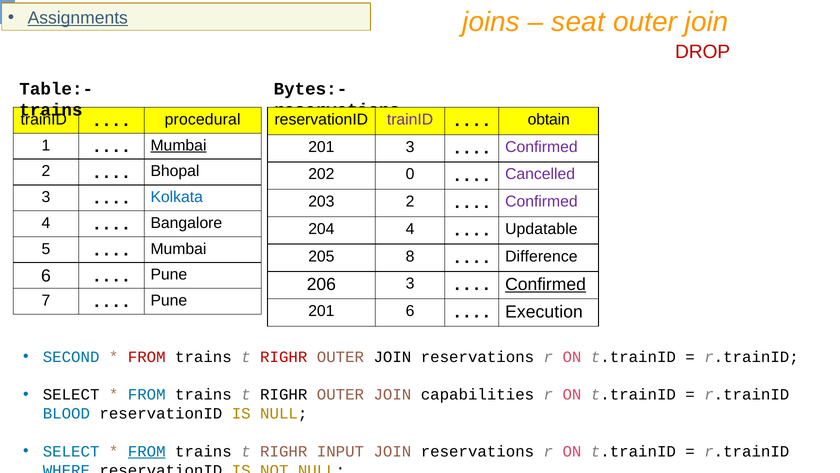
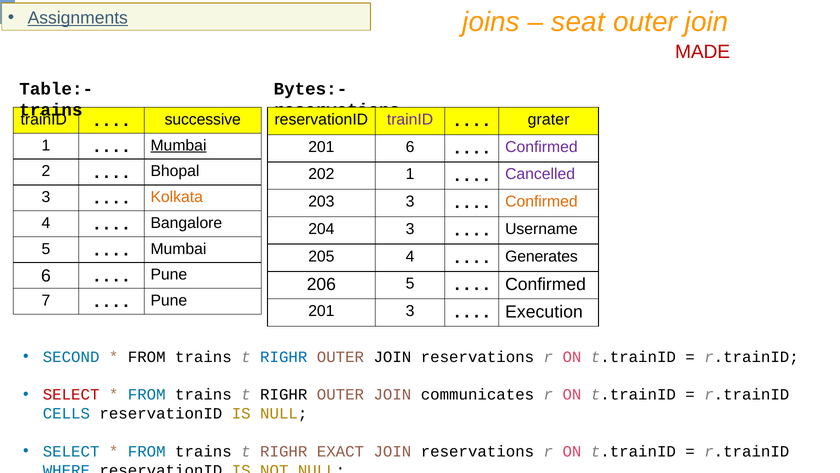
DROP: DROP -> MADE (703, 52)
procedural: procedural -> successive (203, 119)
obtain: obtain -> grater (549, 119)
201 3: 3 -> 6 (410, 147)
202 0: 0 -> 1 (410, 174)
Kolkata colour: blue -> orange (177, 197)
203 2: 2 -> 3 (410, 201)
Confirmed colour: purple -> orange (541, 201)
204 4: 4 -> 3 (410, 229)
Updatable: Updatable -> Username (541, 229)
205 8: 8 -> 4 (410, 256)
Difference: Difference -> Generates (541, 256)
206 3: 3 -> 5 (410, 283)
Confirmed underline: present -> none (546, 284)
201 6: 6 -> 3 (410, 311)
FROM colour: red -> black (147, 356)
RIGHR colour: red -> blue (284, 356)
SELECT colour: black -> red (71, 394)
capabilities: capabilities -> communicates (477, 394)
BLOOD: BLOOD -> CELLS (66, 413)
FROM underline: present -> none (147, 451)
INPUT: INPUT -> EXACT (340, 451)
